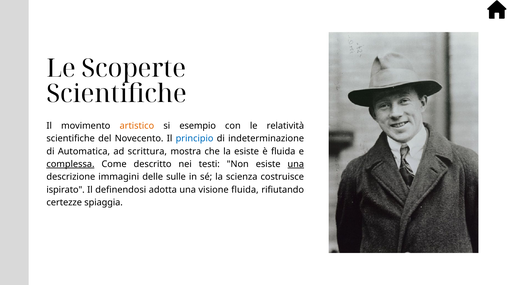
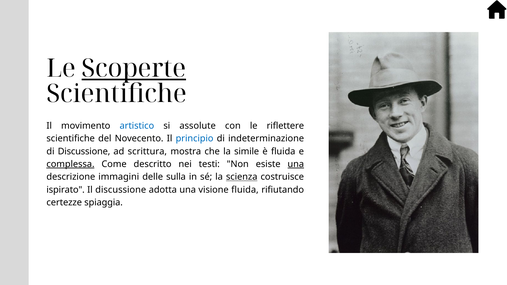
Scoperte underline: none -> present (134, 69)
artistico colour: orange -> blue (137, 126)
esempio: esempio -> assolute (198, 126)
relatività: relatività -> riflettere (285, 126)
di Automatica: Automatica -> Discussione (84, 151)
la esiste: esiste -> simile (247, 151)
sulle: sulle -> sulla (176, 177)
scienza underline: none -> present (242, 177)
Il definendosi: definendosi -> discussione (121, 190)
